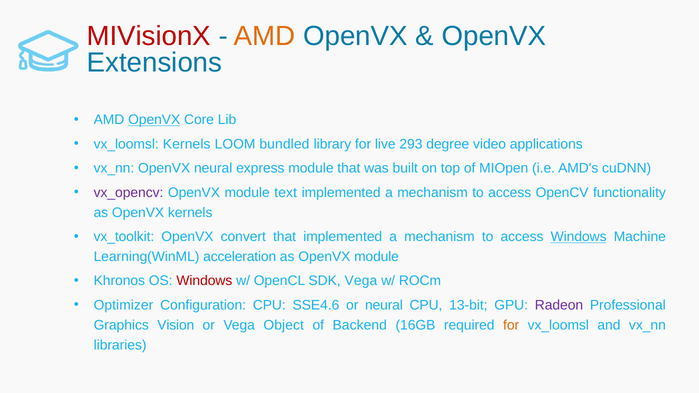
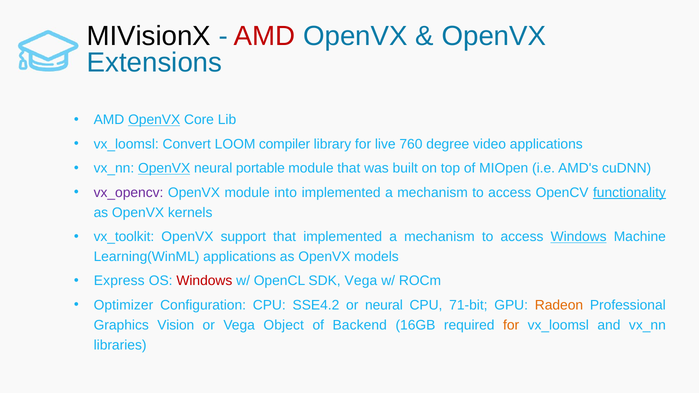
MIVisionX colour: red -> black (149, 36)
AMD colour: orange -> red (265, 36)
vx_loomsl Kernels: Kernels -> Convert (187, 144)
bundled: bundled -> compiler (285, 144)
293: 293 -> 760 (411, 144)
OpenVX underline: none -> present (164, 168)
express: express -> portable (260, 168)
text: text -> into (286, 193)
functionality underline: none -> present (629, 193)
convert: convert -> support (243, 237)
Learning(WinML acceleration: acceleration -> applications (240, 257)
as OpenVX module: module -> models (377, 257)
Khronos: Khronos -> Express (119, 281)
SSE4.6: SSE4.6 -> SSE4.2 (316, 305)
13-bit: 13-bit -> 71-bit (468, 305)
Radeon colour: purple -> orange (559, 305)
